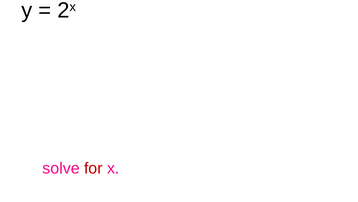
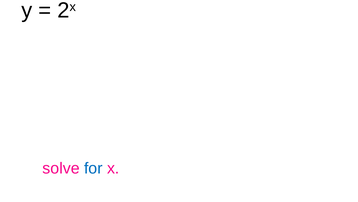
for colour: red -> blue (93, 168)
